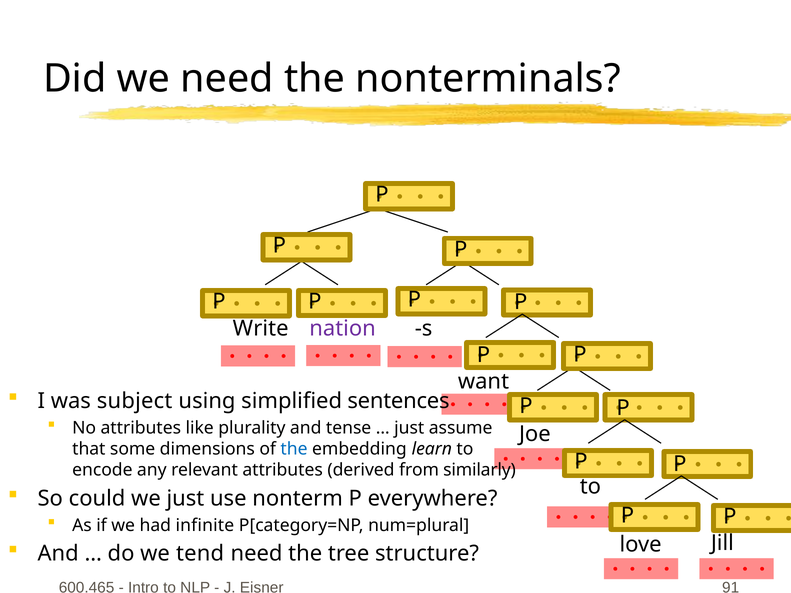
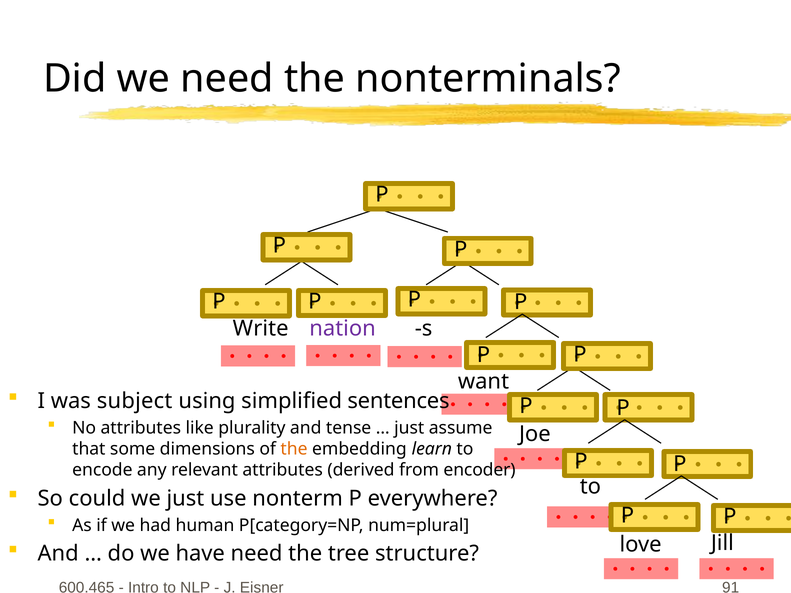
the colour: blue -> orange (294, 449)
similarly: similarly -> encoder (480, 470)
infinite: infinite -> human (205, 525)
tend: tend -> have (200, 554)
